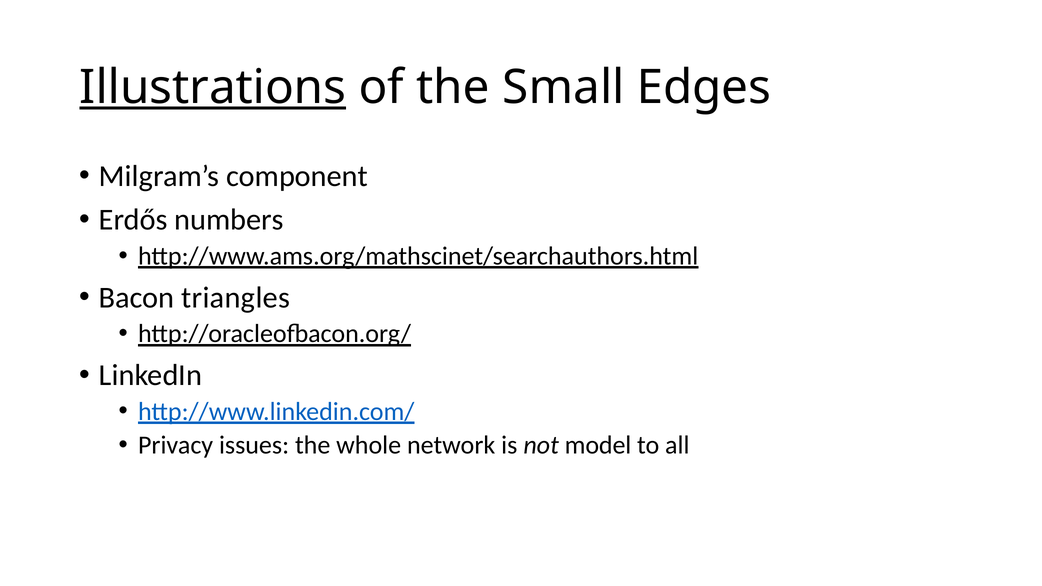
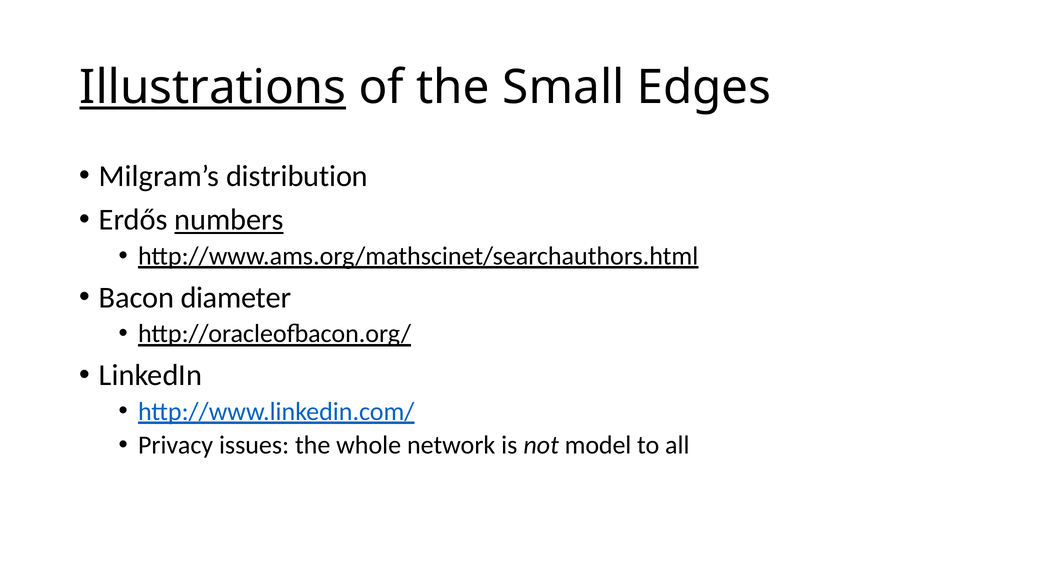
component: component -> distribution (297, 176)
numbers underline: none -> present (229, 220)
triangles: triangles -> diameter (236, 298)
